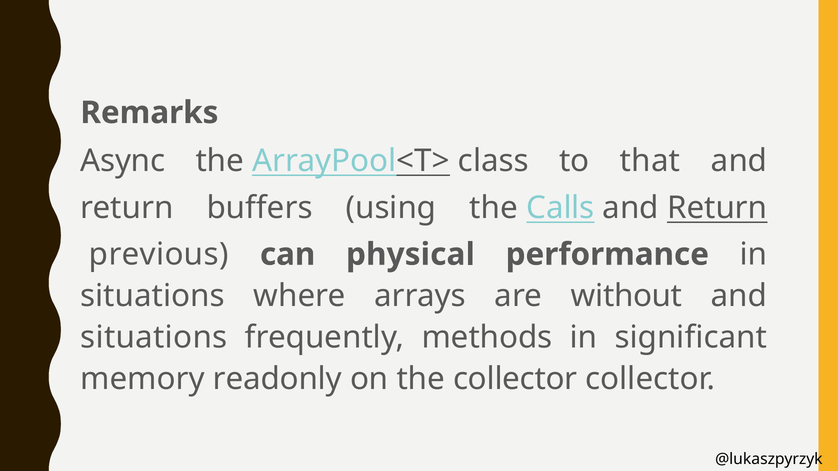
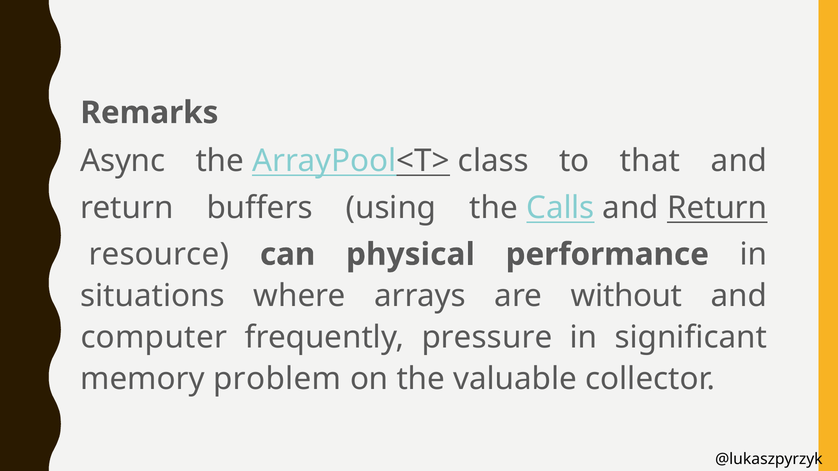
previous: previous -> resource (159, 255)
situations: situations -> computer (154, 338)
methods: methods -> pressure (487, 338)
readonly: readonly -> problem (277, 379)
the collector: collector -> valuable (515, 379)
